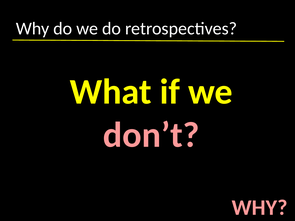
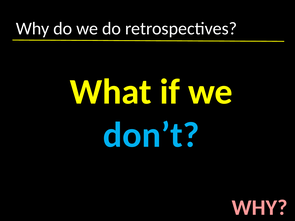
don’t colour: pink -> light blue (151, 135)
